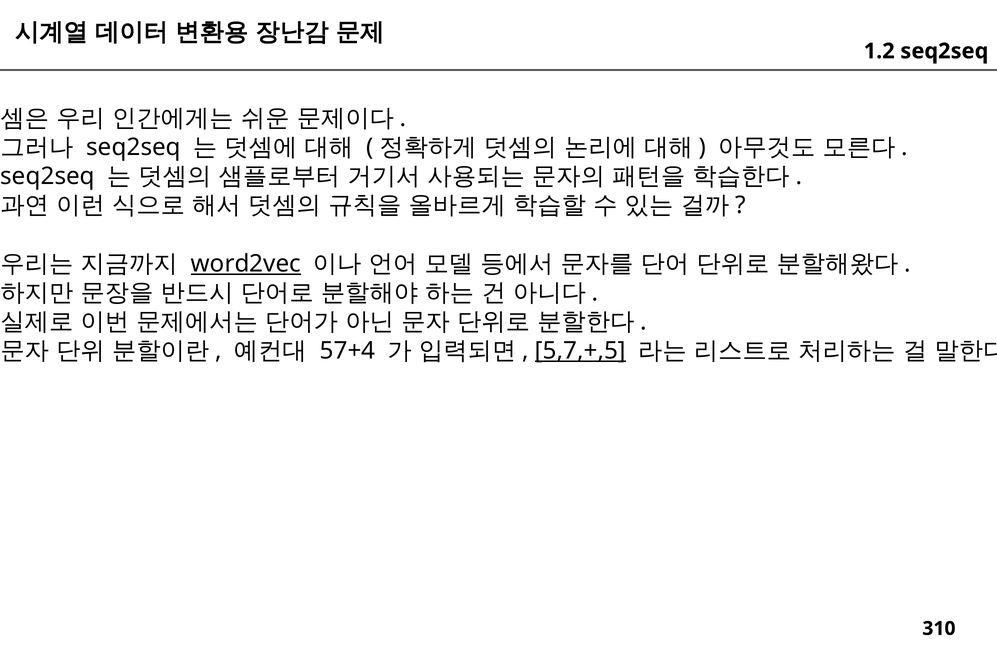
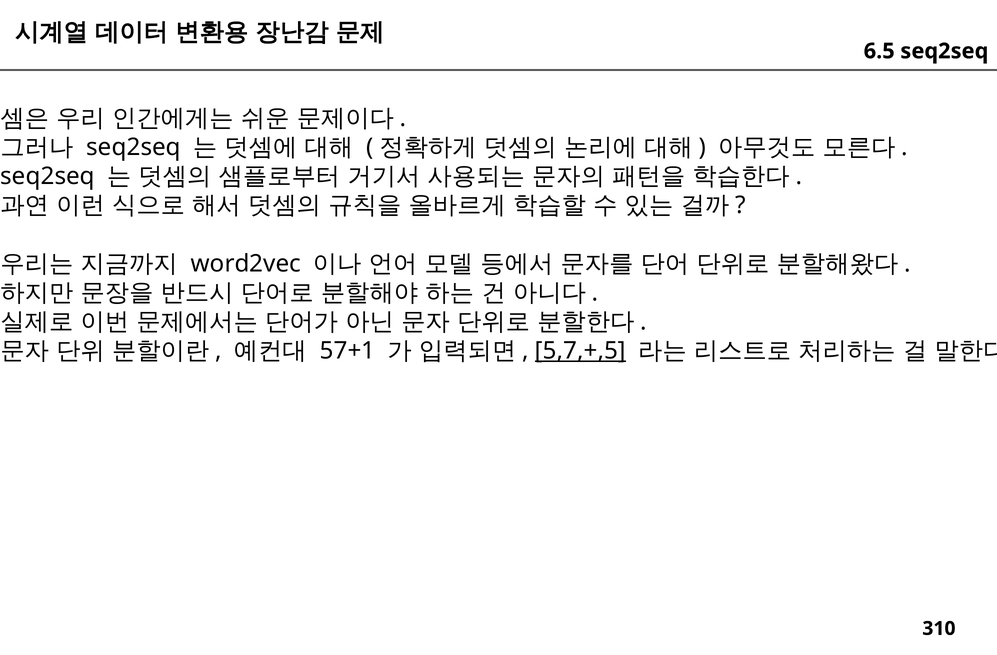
1.2: 1.2 -> 6.5 (879, 51)
word2vec underline: present -> none (246, 264)
57+4: 57+4 -> 57+1 (348, 351)
